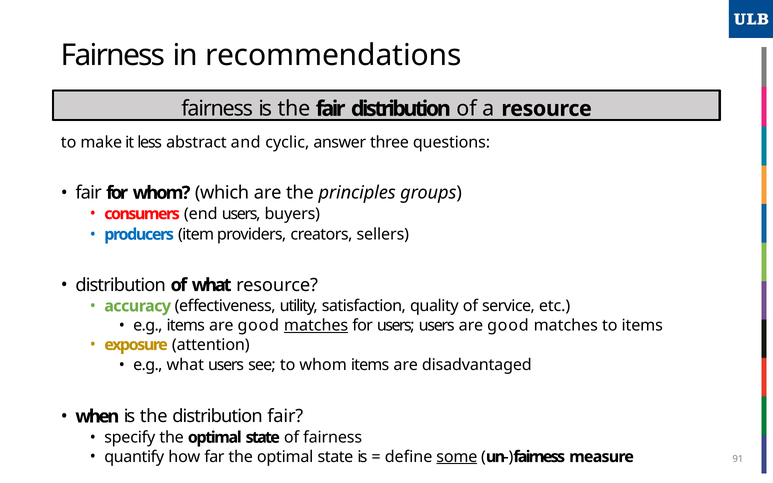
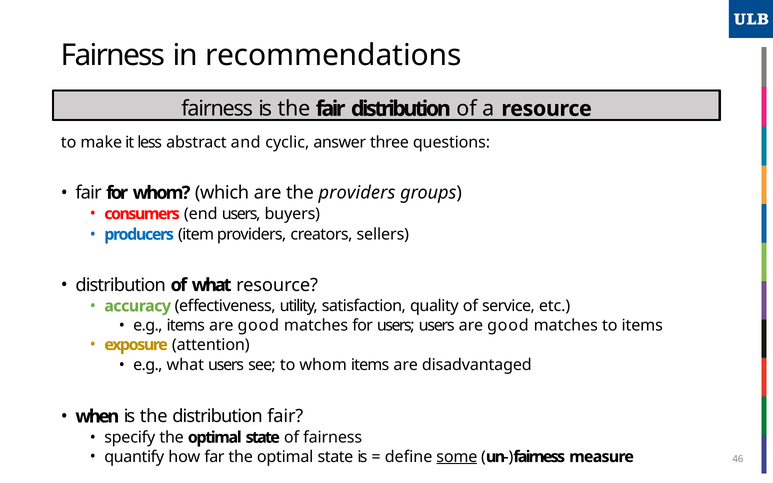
the principles: principles -> providers (357, 193)
matches underline: present -> none (316, 325)
91: 91 -> 46 (738, 459)
